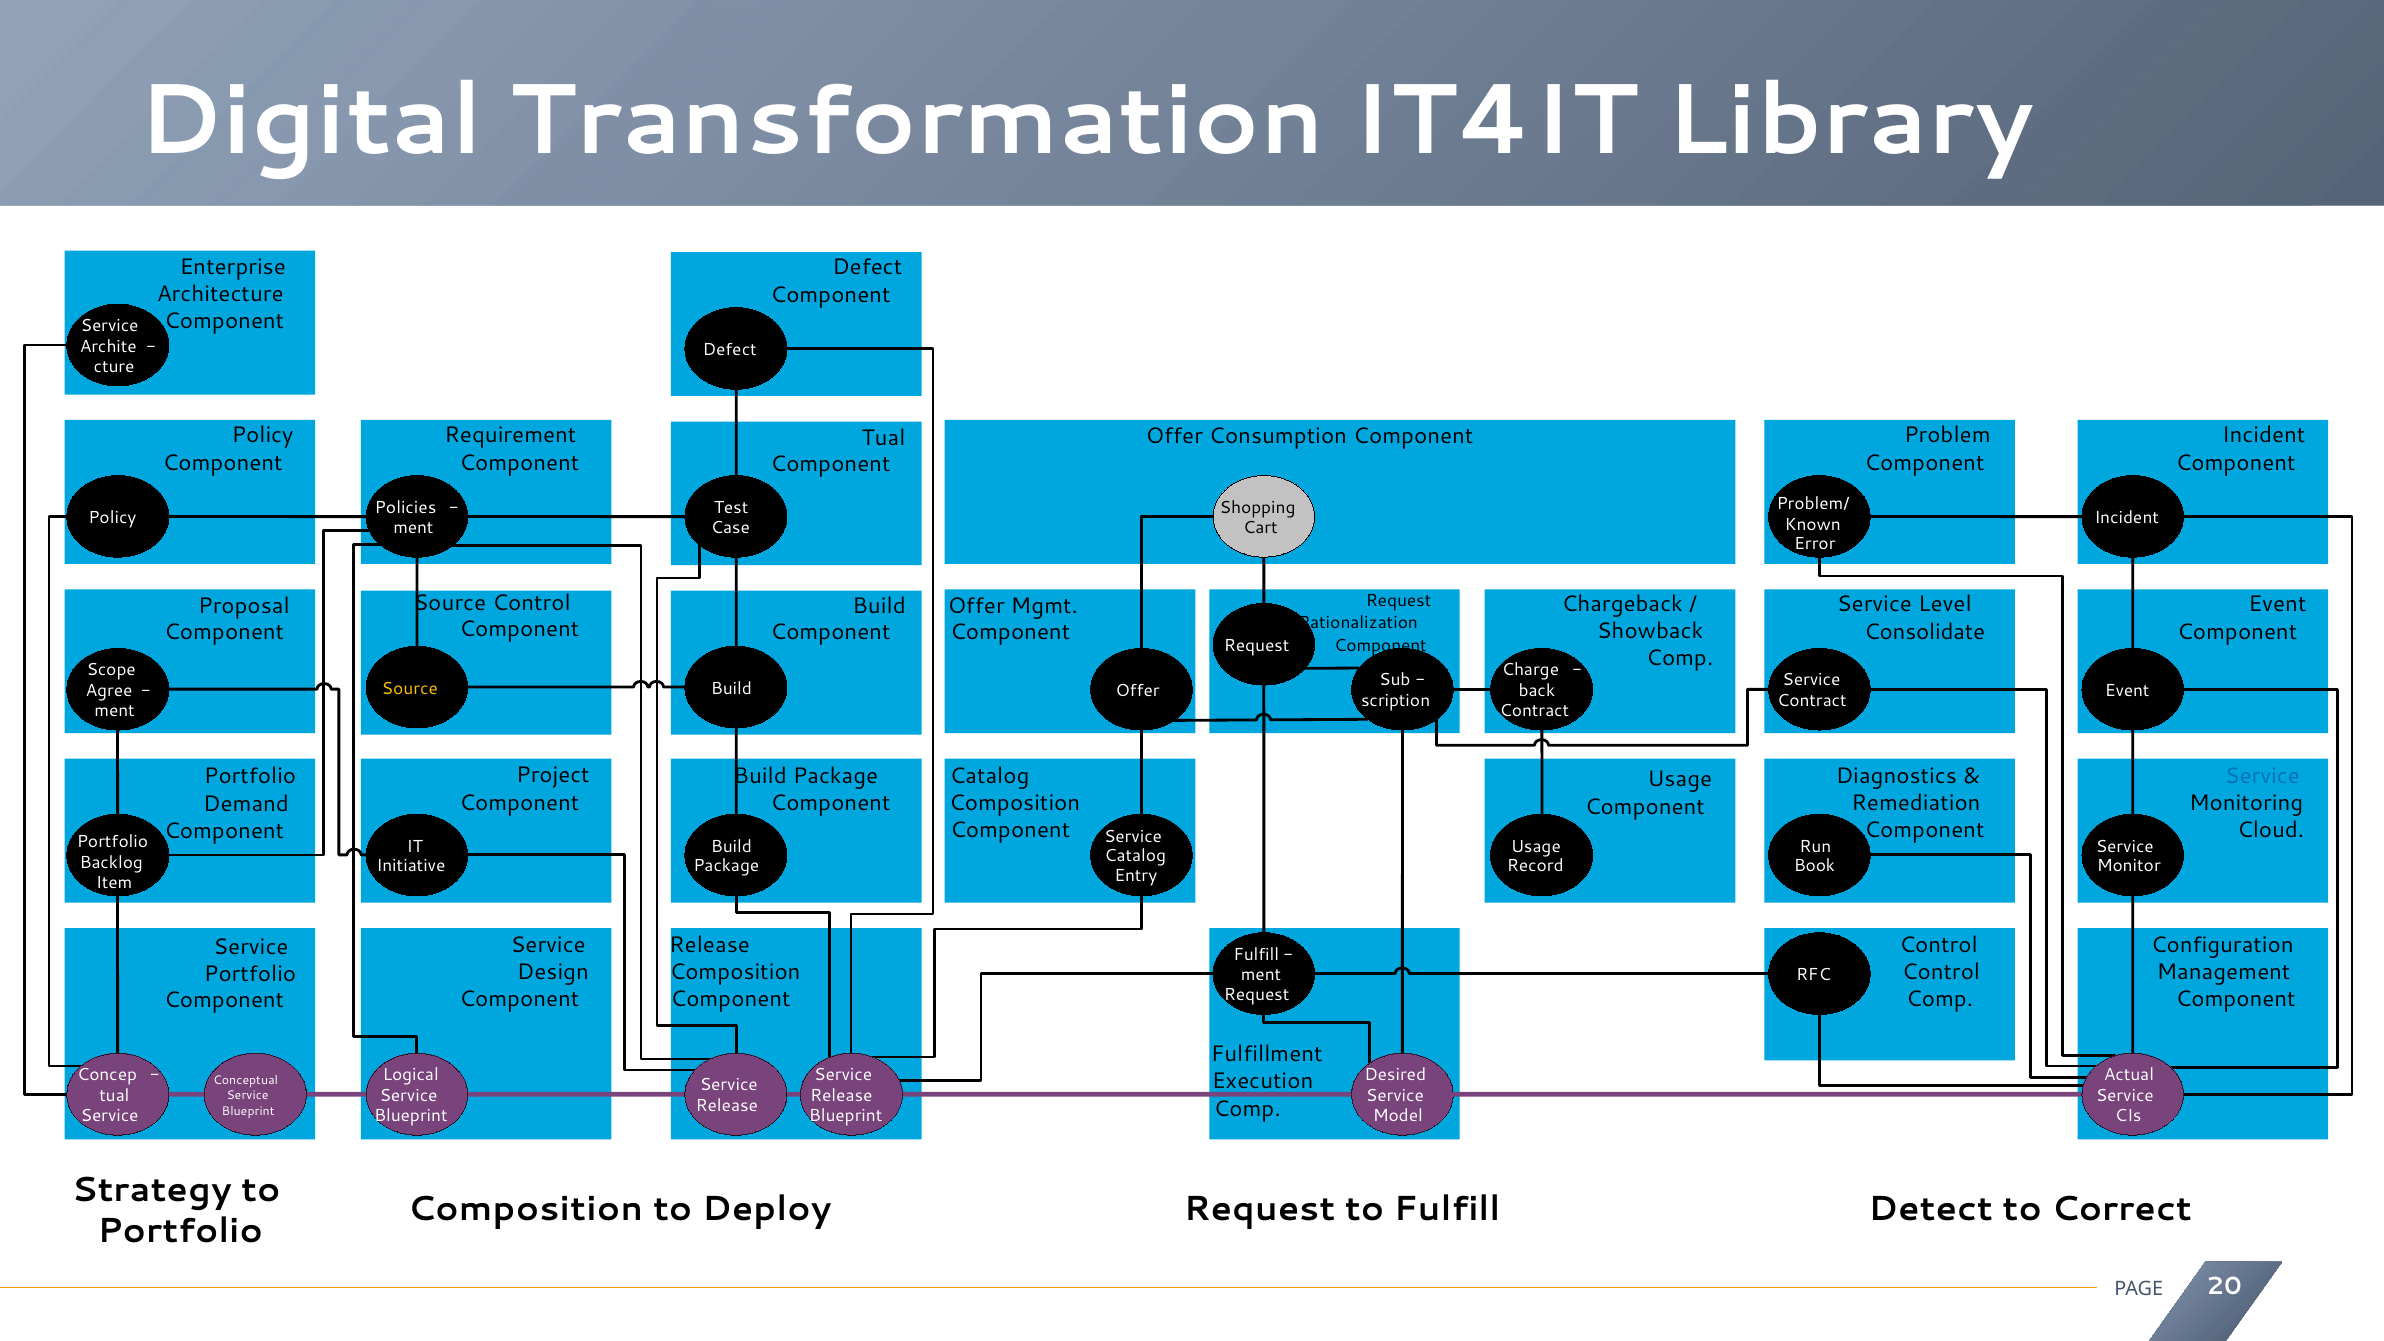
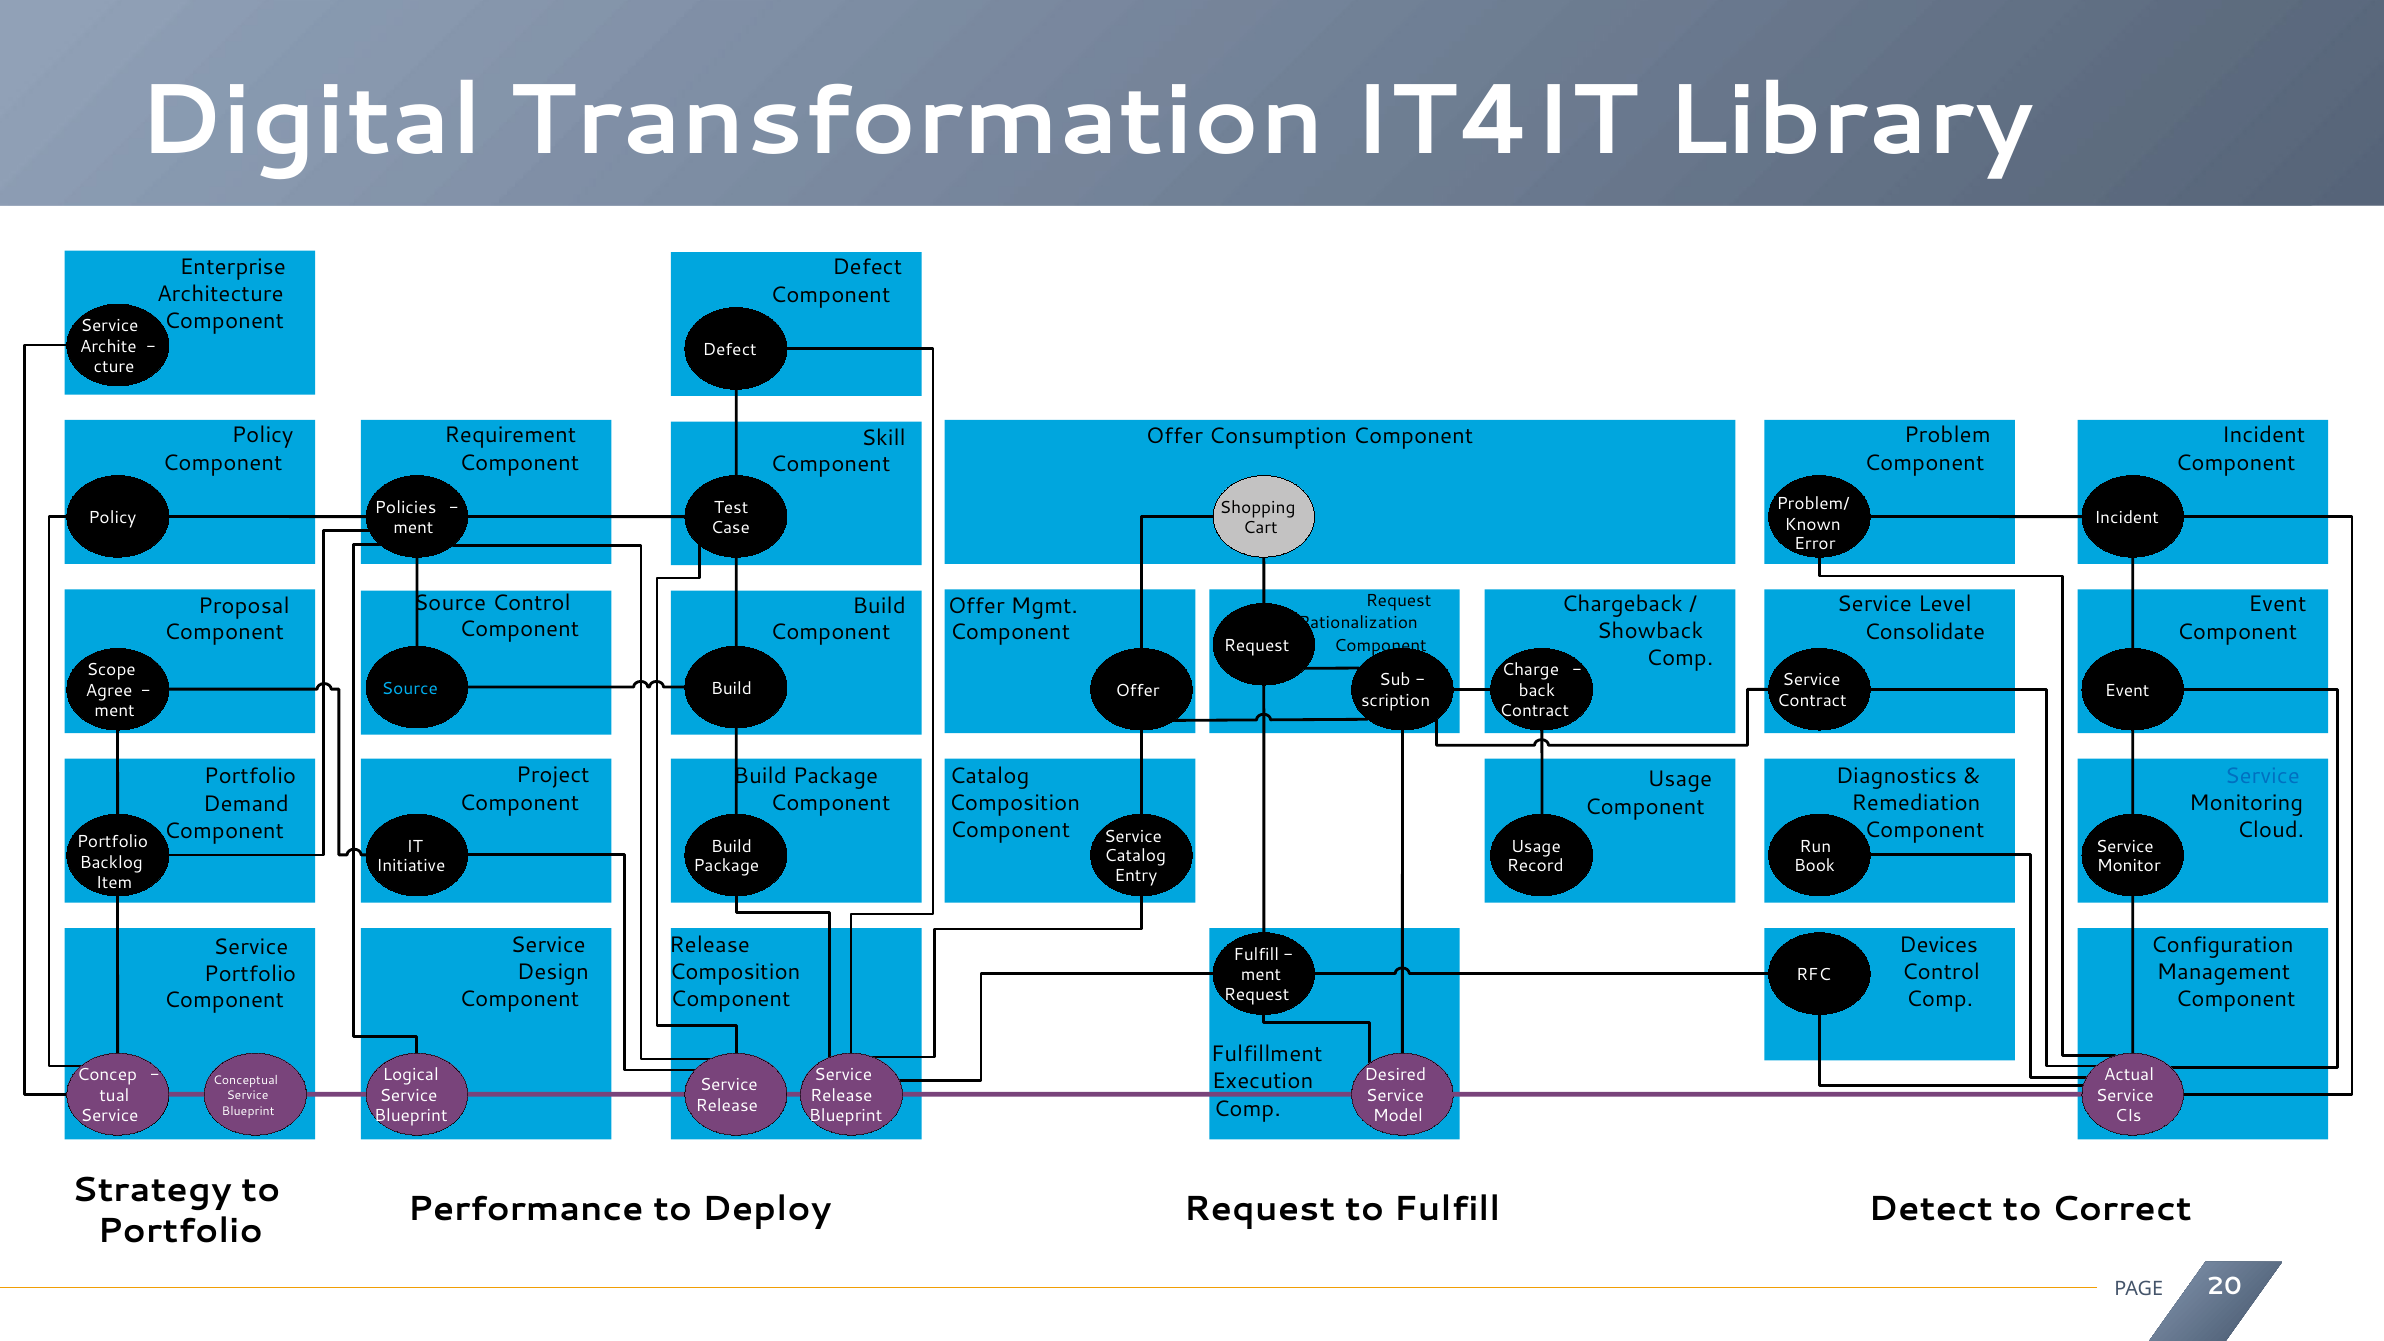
Tual: Tual -> Skill (884, 438)
Source colour: yellow -> light blue (410, 688)
Control: Control -> Devices (1939, 946)
Composition: Composition -> Performance (526, 1209)
